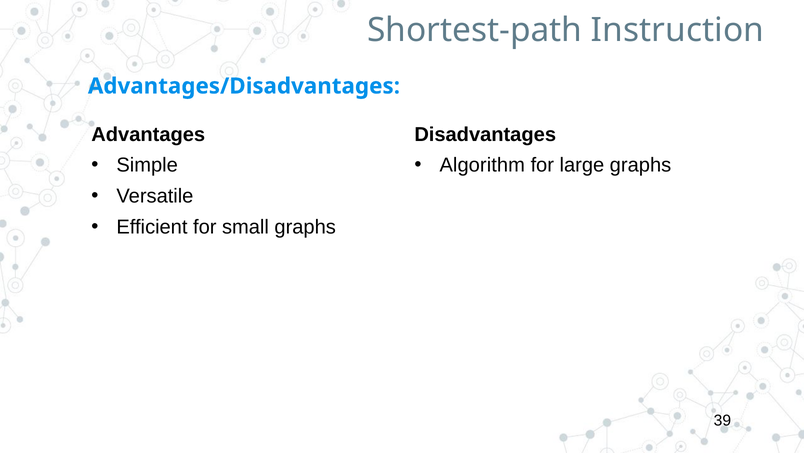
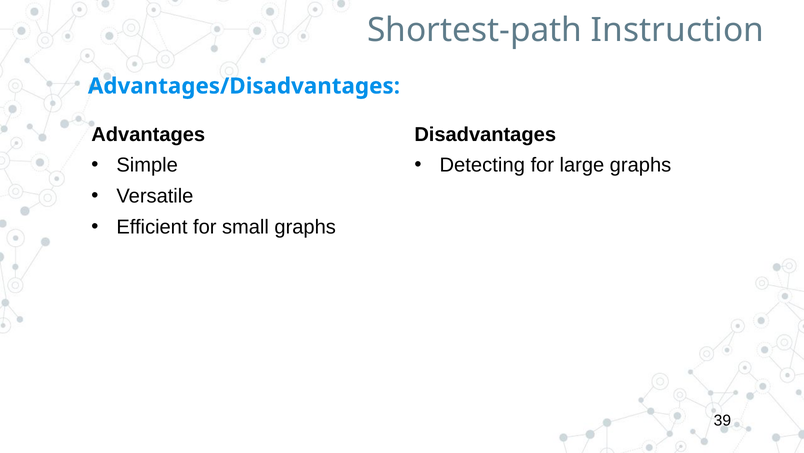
Algorithm: Algorithm -> Detecting (482, 165)
